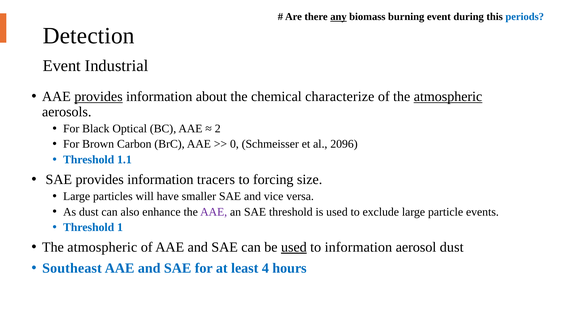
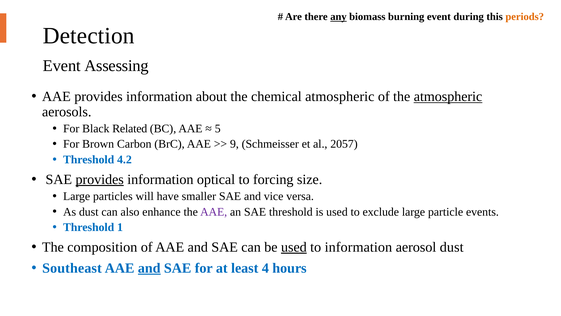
periods colour: blue -> orange (525, 17)
Industrial: Industrial -> Assessing (117, 66)
provides underline: present -> none (98, 96)
chemical characterize: characterize -> atmospheric (340, 96)
Optical: Optical -> Related (130, 128)
2: 2 -> 5 (218, 128)
0: 0 -> 9 (234, 144)
2096: 2096 -> 2057 (344, 144)
1.1: 1.1 -> 4.2 (124, 159)
provides underline: none -> present (100, 179)
tracers: tracers -> optical (216, 179)
atmospheric: atmospheric -> composition (102, 247)
and underline: none -> present (149, 268)
